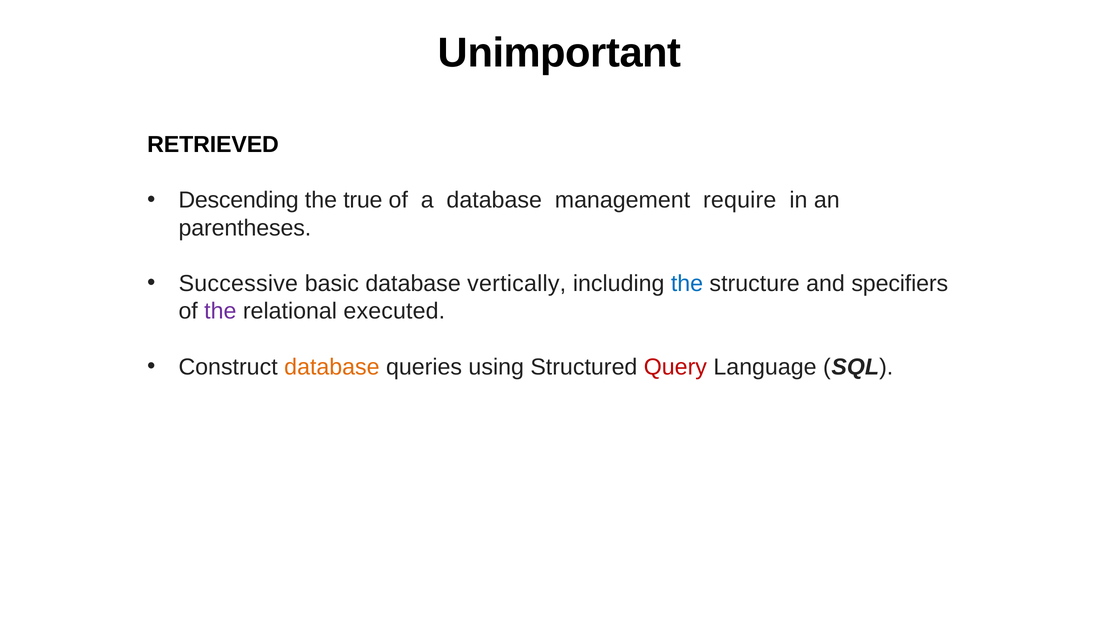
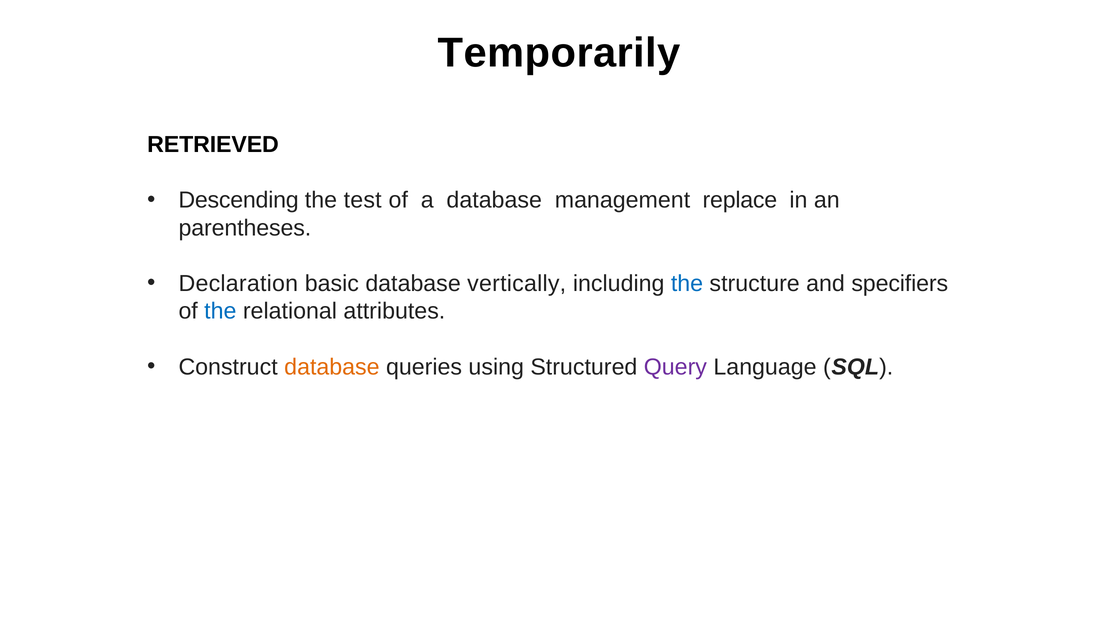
Unimportant: Unimportant -> Temporarily (559, 53)
true: true -> test (363, 200)
require: require -> replace (740, 200)
Successive: Successive -> Declaration (238, 284)
the colour: purple -> blue (220, 312)
executed: executed -> attributes (394, 312)
Query colour: red -> purple (675, 367)
